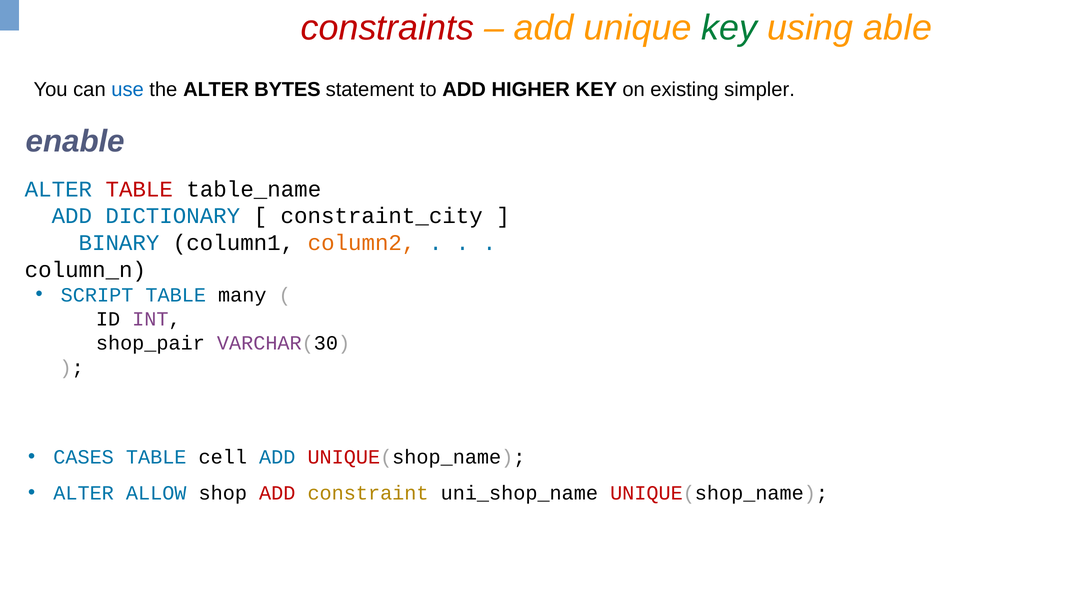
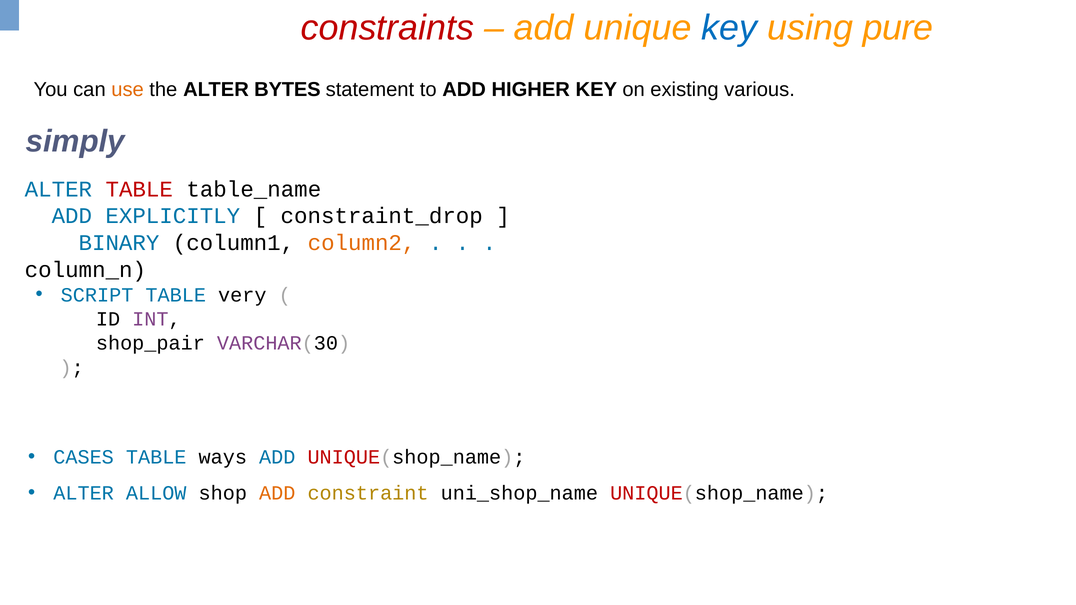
key colour: green -> blue (729, 28)
able: able -> pure (898, 28)
use colour: blue -> orange (128, 90)
simpler: simpler -> various (760, 90)
enable: enable -> simply (75, 142)
DICTIONARY: DICTIONARY -> EXPLICITLY (173, 216)
constraint_city: constraint_city -> constraint_drop (382, 216)
many: many -> very (242, 295)
cell: cell -> ways (223, 457)
ADD colour: red -> orange (277, 493)
